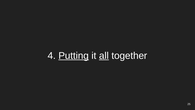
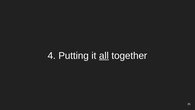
Putting underline: present -> none (74, 56)
